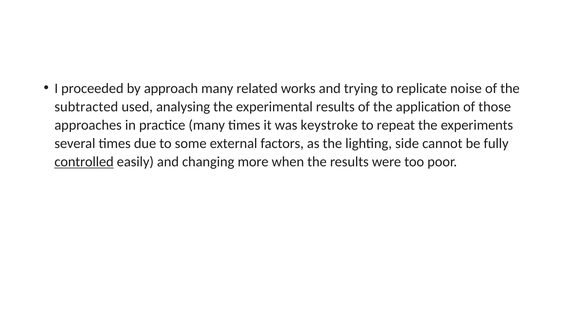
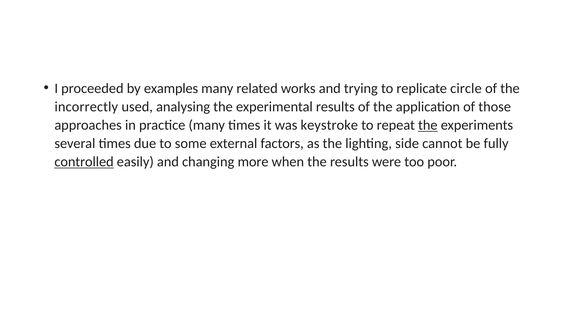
approach: approach -> examples (171, 88)
noise: noise -> circle (466, 88)
subtracted: subtracted -> incorrectly (86, 107)
the underline: none -> present (428, 125)
